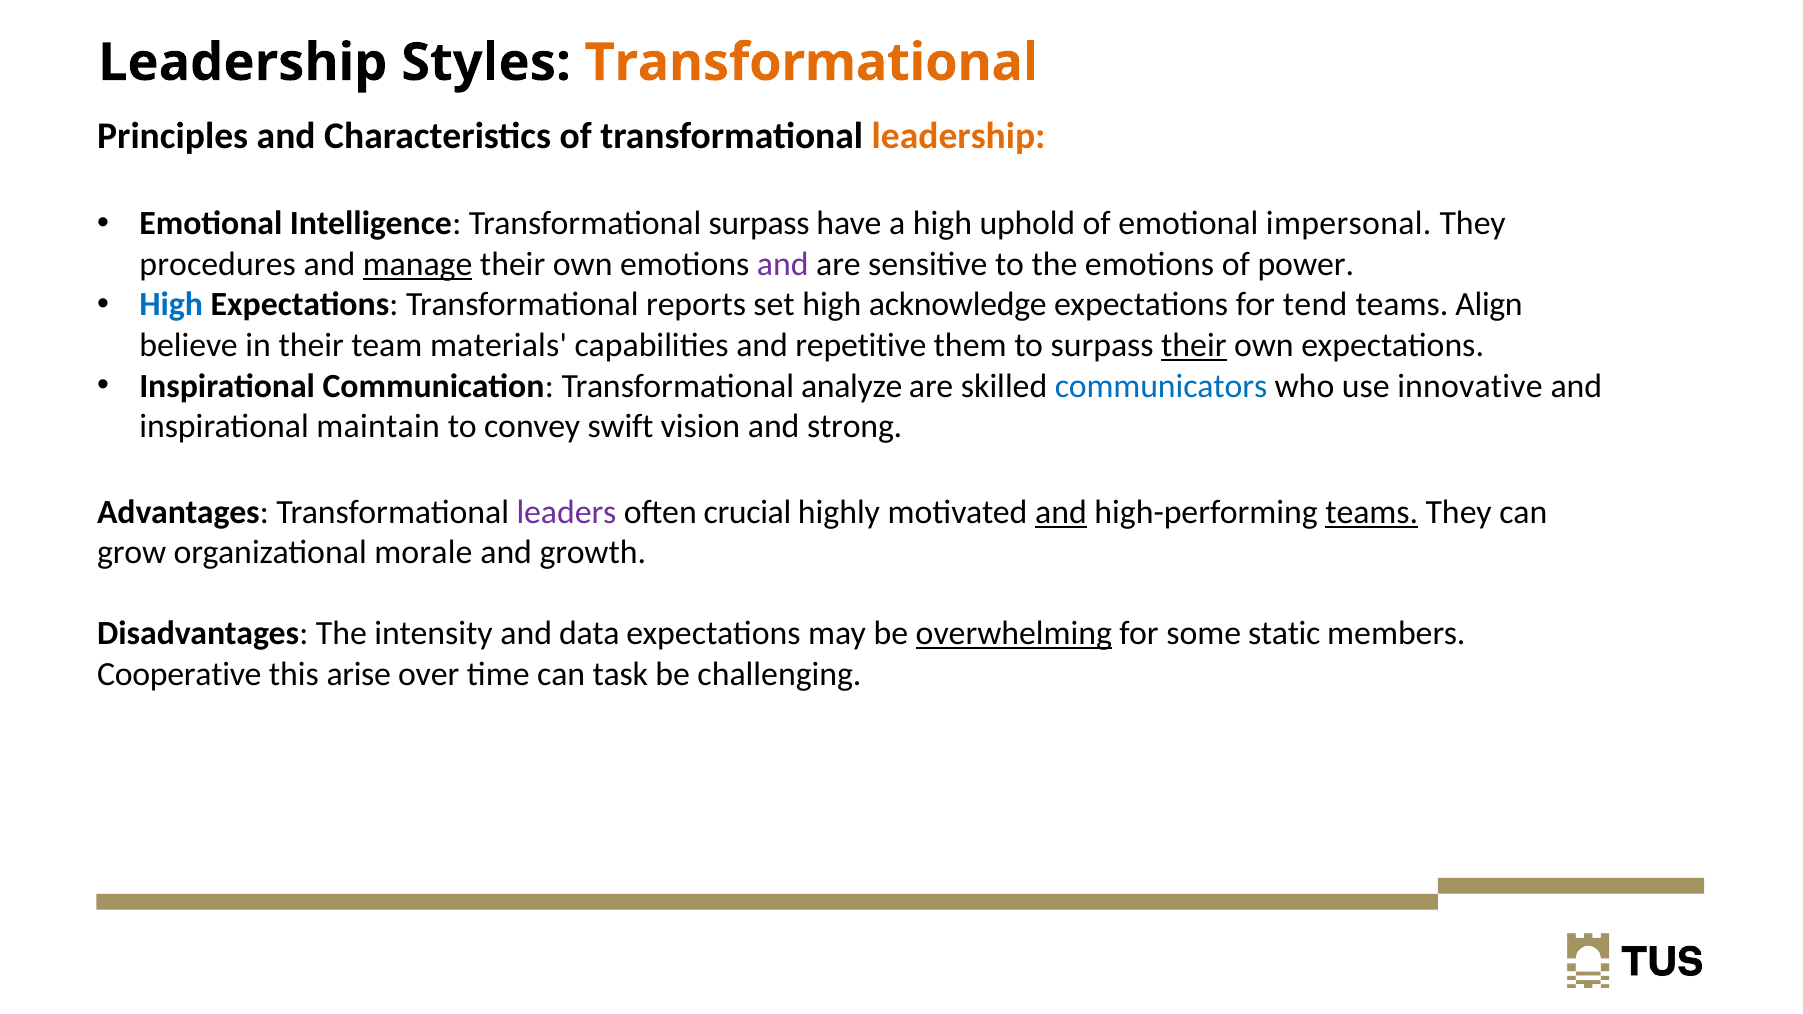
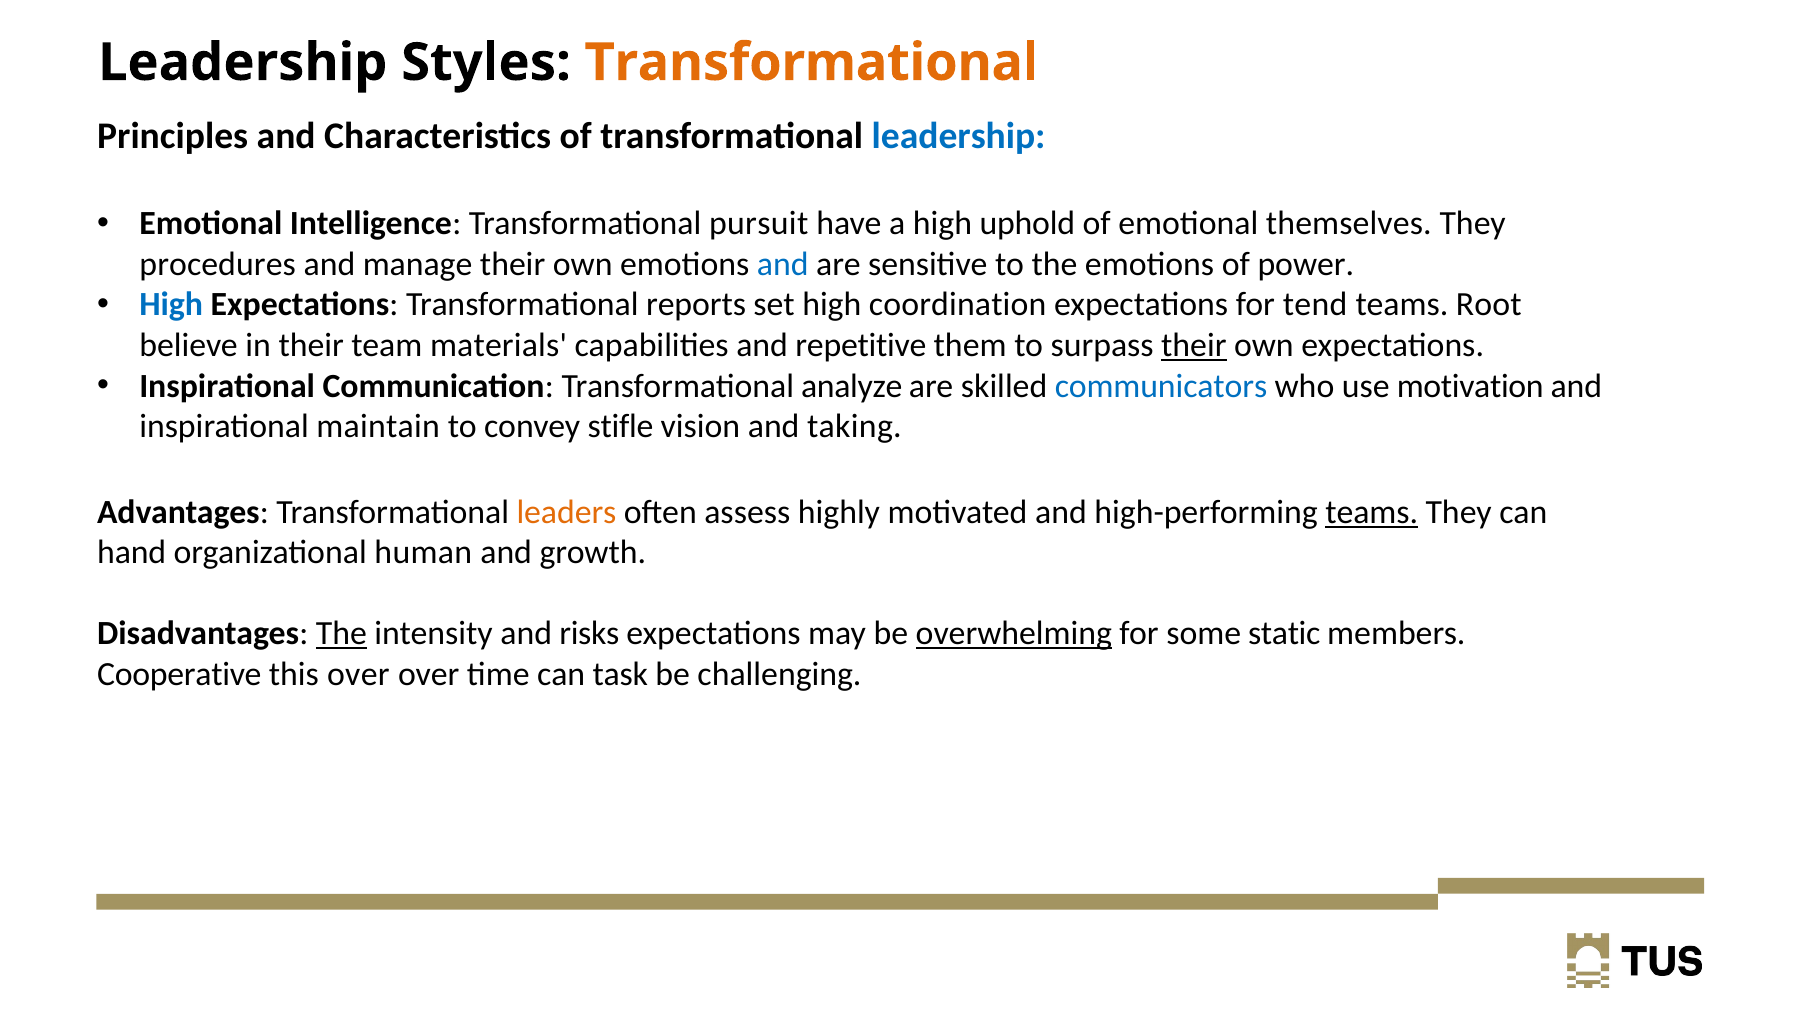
leadership colour: orange -> blue (959, 136)
Transformational surpass: surpass -> pursuit (759, 224)
impersonal: impersonal -> themselves (1349, 224)
manage underline: present -> none (418, 264)
and colour: purple -> blue (783, 264)
acknowledge: acknowledge -> coordination (958, 305)
Align: Align -> Root (1489, 305)
innovative: innovative -> motivation (1470, 386)
swift: swift -> stifle (621, 427)
strong: strong -> taking (854, 427)
leaders colour: purple -> orange (567, 512)
crucial: crucial -> assess (747, 512)
and underline: present -> none (1061, 512)
grow: grow -> hand (132, 553)
morale: morale -> human (423, 553)
The underline: none -> present (341, 634)
data: data -> risks (589, 634)
this arise: arise -> over (358, 674)
